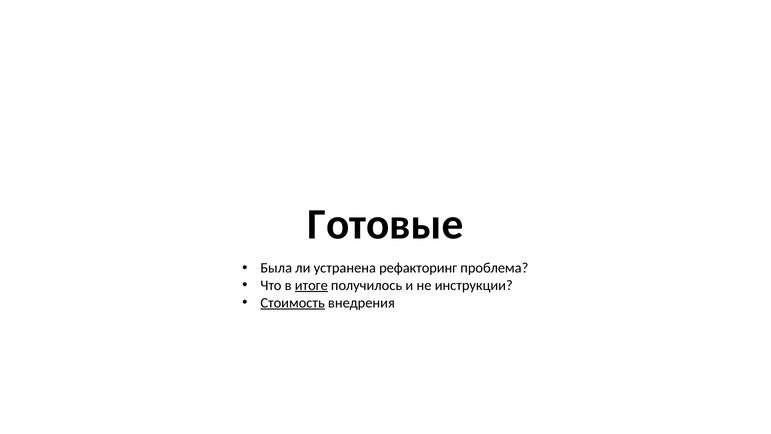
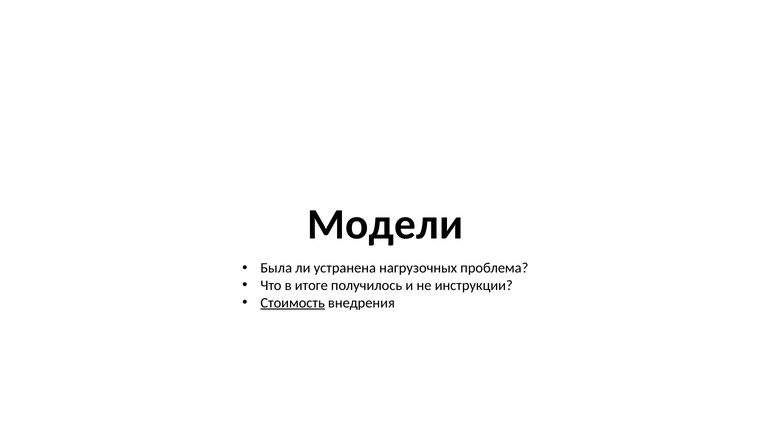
Готовые: Готовые -> Модели (385, 224)
рефакторинг: рефакторинг -> нагрузочных (418, 268)
итоге underline: present -> none (311, 285)
